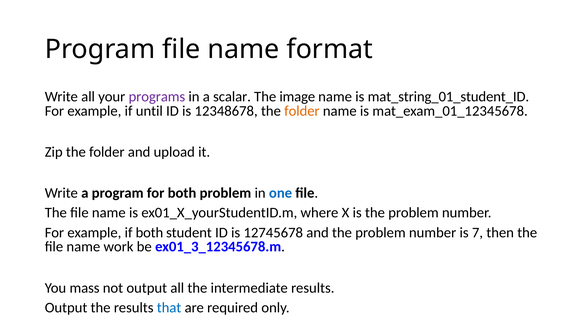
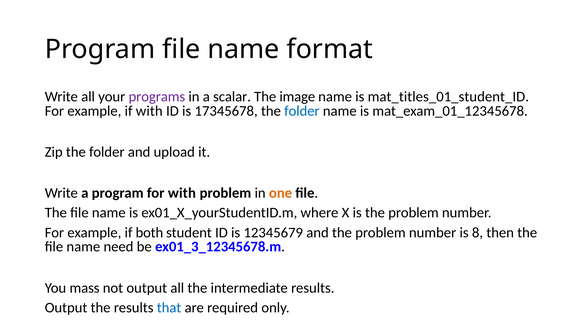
mat_string_01_student_ID: mat_string_01_student_ID -> mat_titles_01_student_ID (448, 97)
if until: until -> with (149, 111)
12348678: 12348678 -> 17345678 (226, 111)
folder colour: orange -> blue (302, 111)
for both: both -> with (182, 193)
one colour: blue -> orange (281, 193)
12745678: 12745678 -> 12345679 (273, 233)
7: 7 -> 8 (477, 233)
work: work -> need (118, 247)
